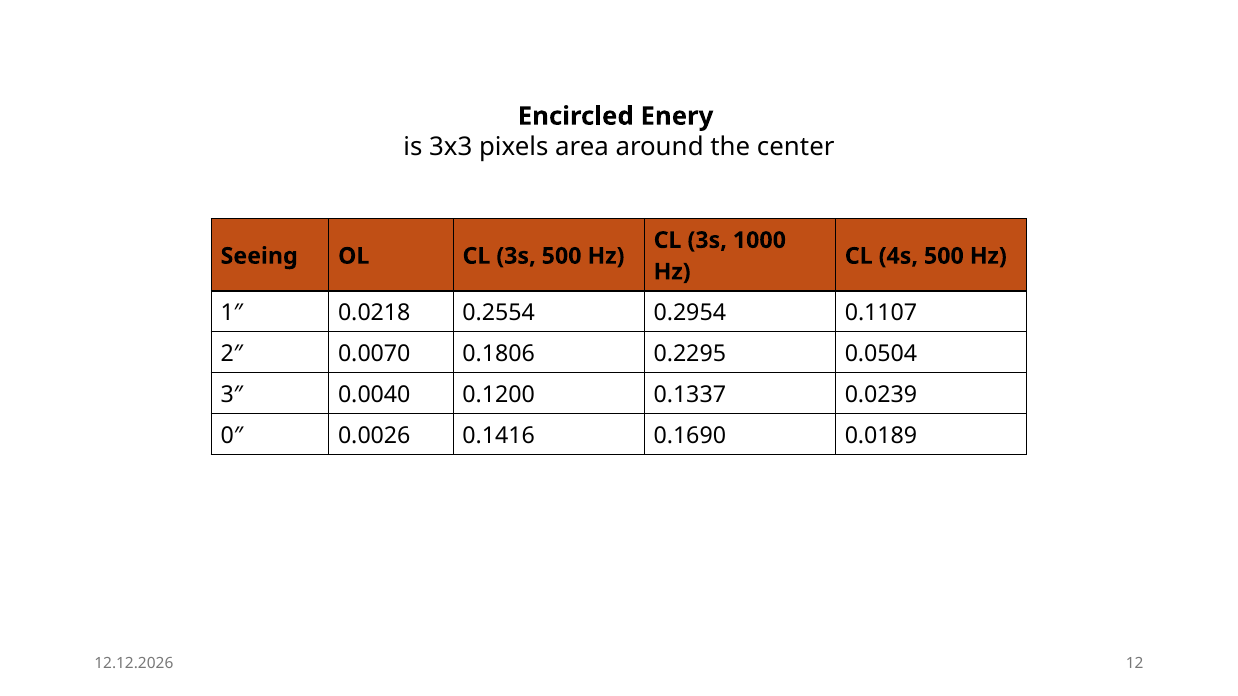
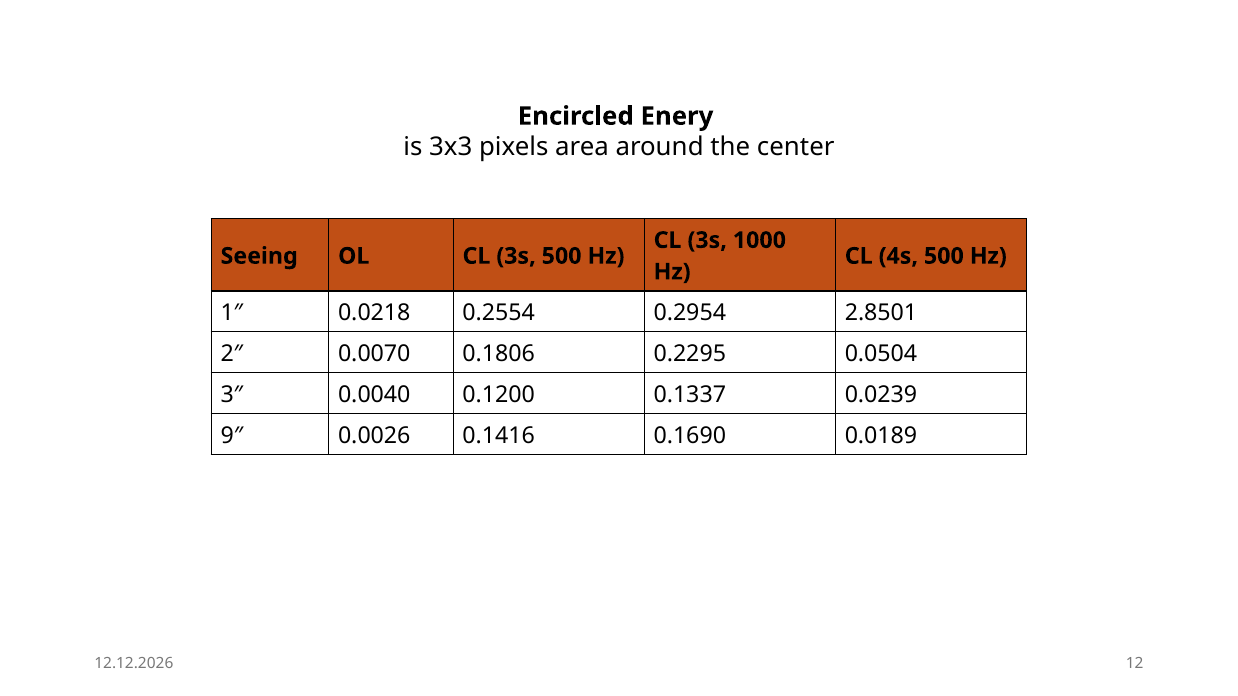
0.1107: 0.1107 -> 2.8501 (881, 313)
0″: 0″ -> 9″ (232, 436)
